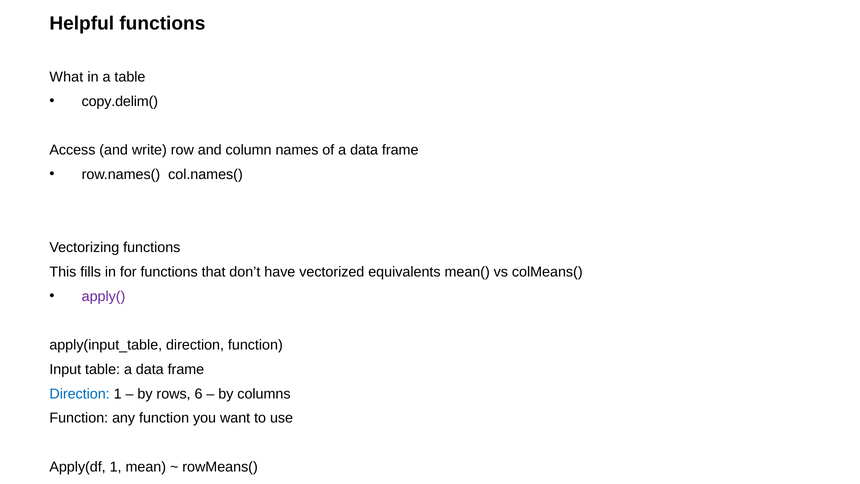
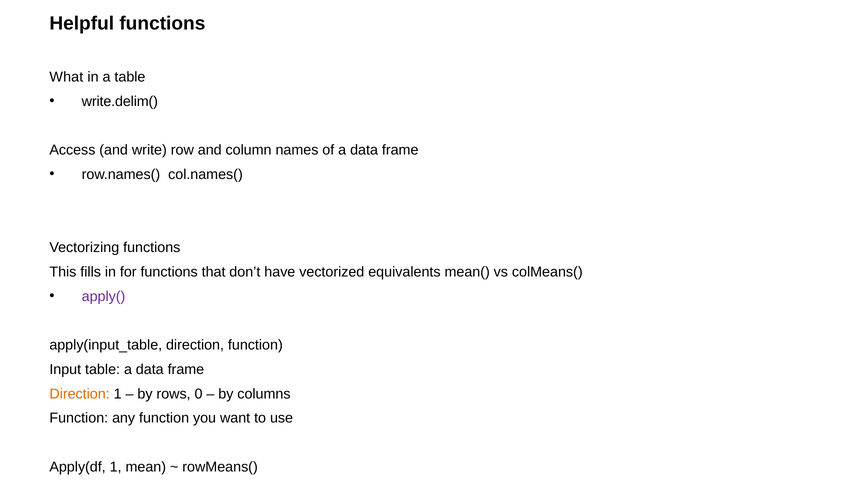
copy.delim(: copy.delim( -> write.delim( (120, 101)
Direction colour: blue -> orange (80, 394)
6: 6 -> 0 (199, 394)
